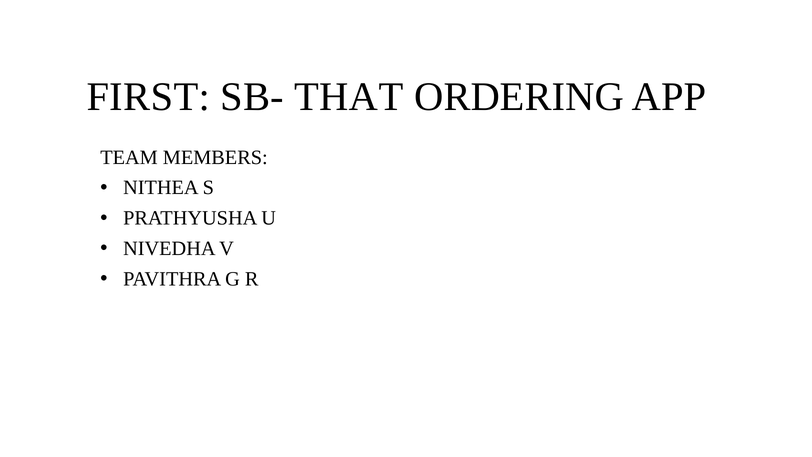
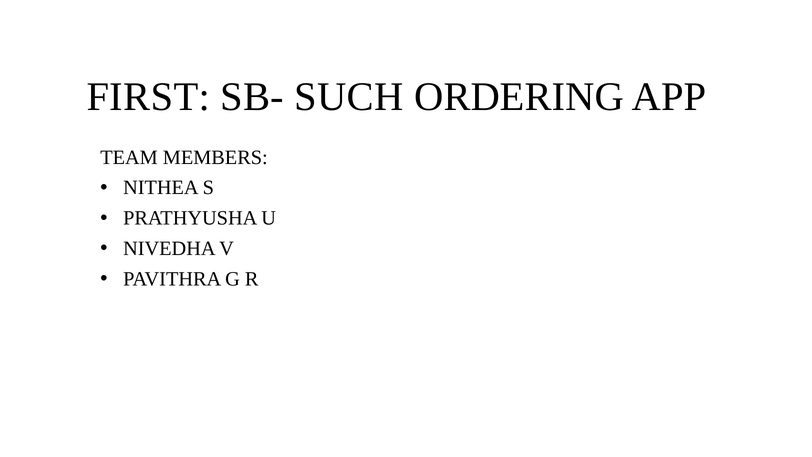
THAT: THAT -> SUCH (349, 97)
